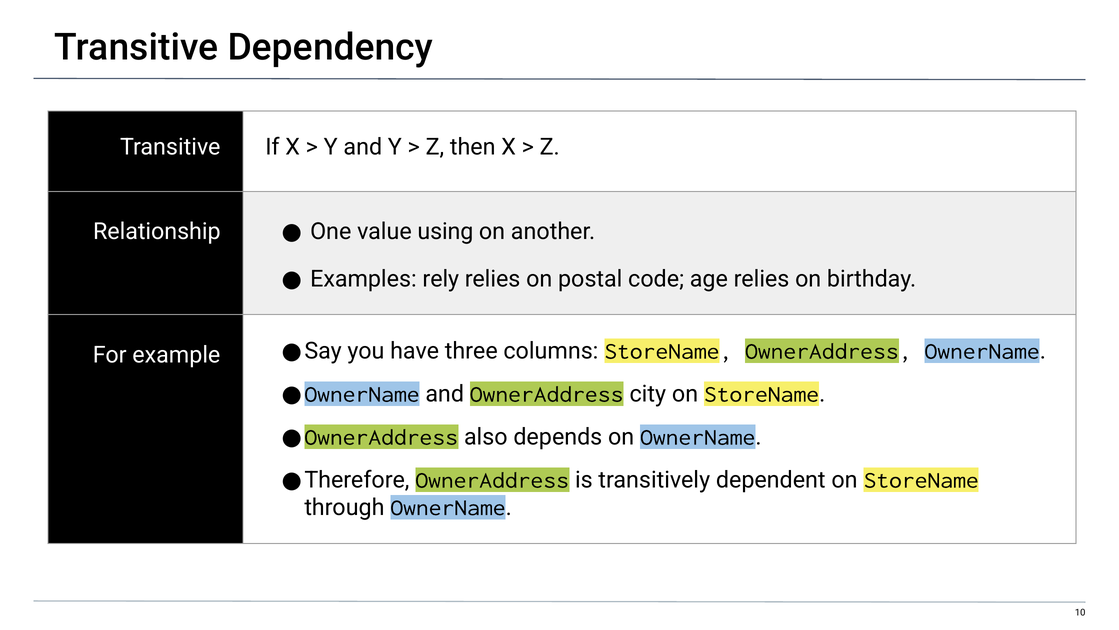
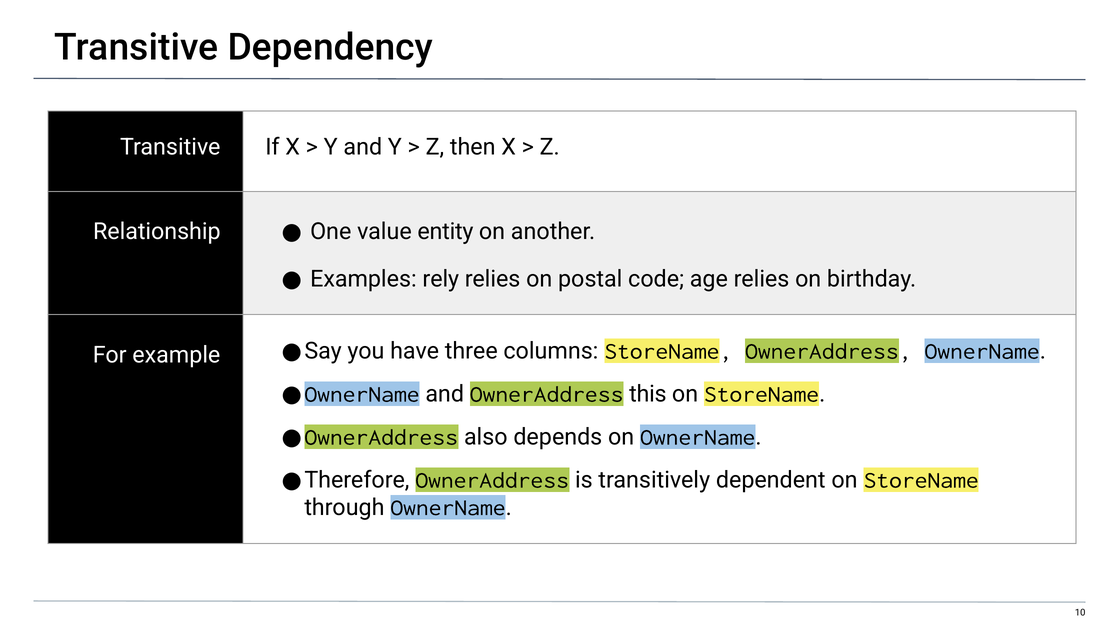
using: using -> entity (445, 232)
city: city -> this (648, 394)
